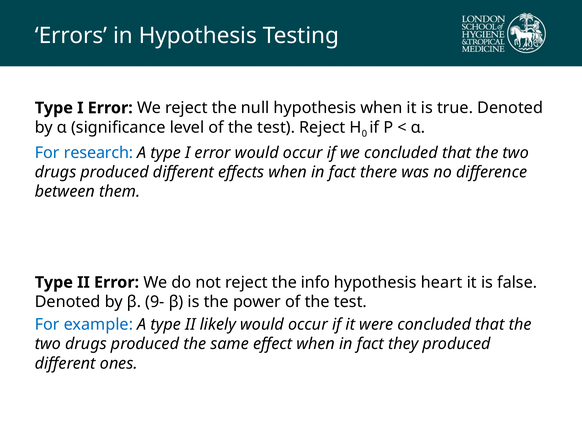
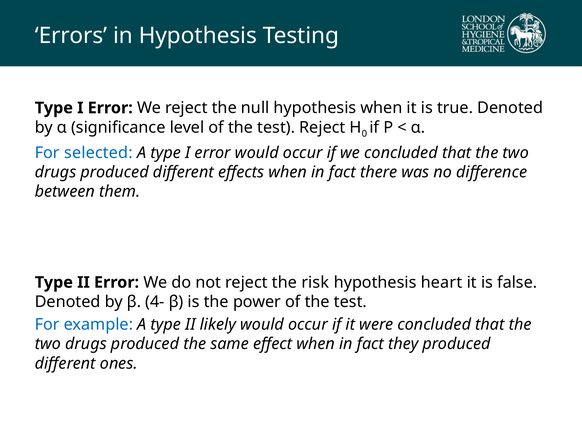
research: research -> selected (98, 153)
info: info -> risk (315, 282)
9-: 9- -> 4- (155, 301)
